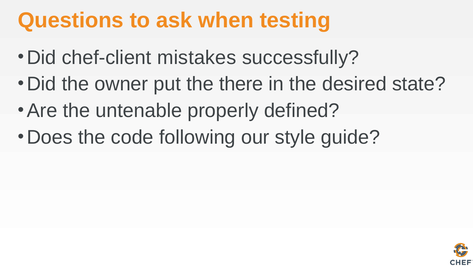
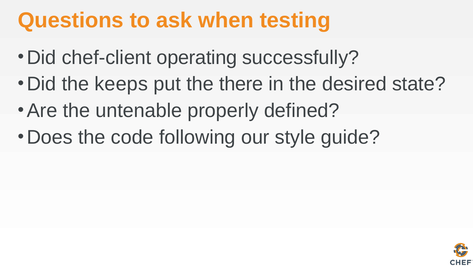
mistakes: mistakes -> operating (197, 58)
owner: owner -> keeps (121, 84)
